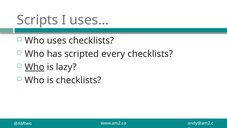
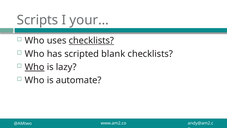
uses…: uses… -> your… (89, 20)
checklists underline: none -> present (91, 41)
every: every -> blank (113, 54)
is checklists: checklists -> automate (79, 80)
